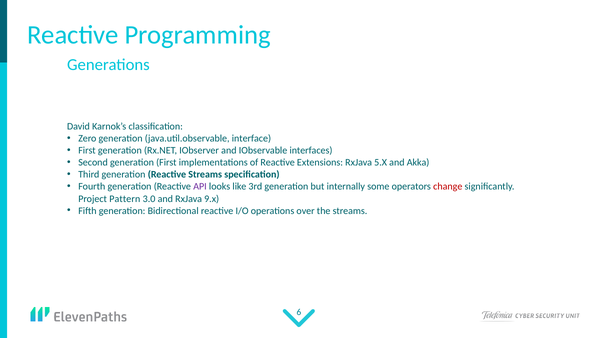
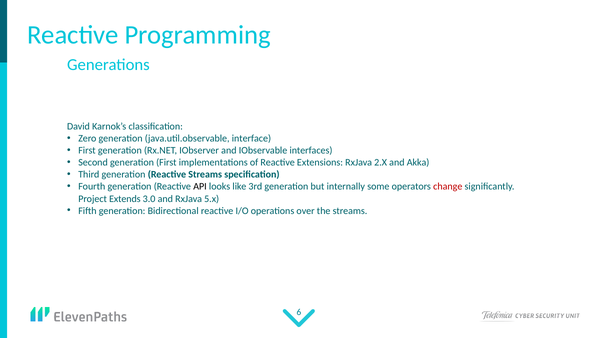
5.X: 5.X -> 2.X (381, 163)
API colour: purple -> black (200, 187)
Pattern: Pattern -> Extends (125, 199)
9.x: 9.x -> 5.x (212, 199)
